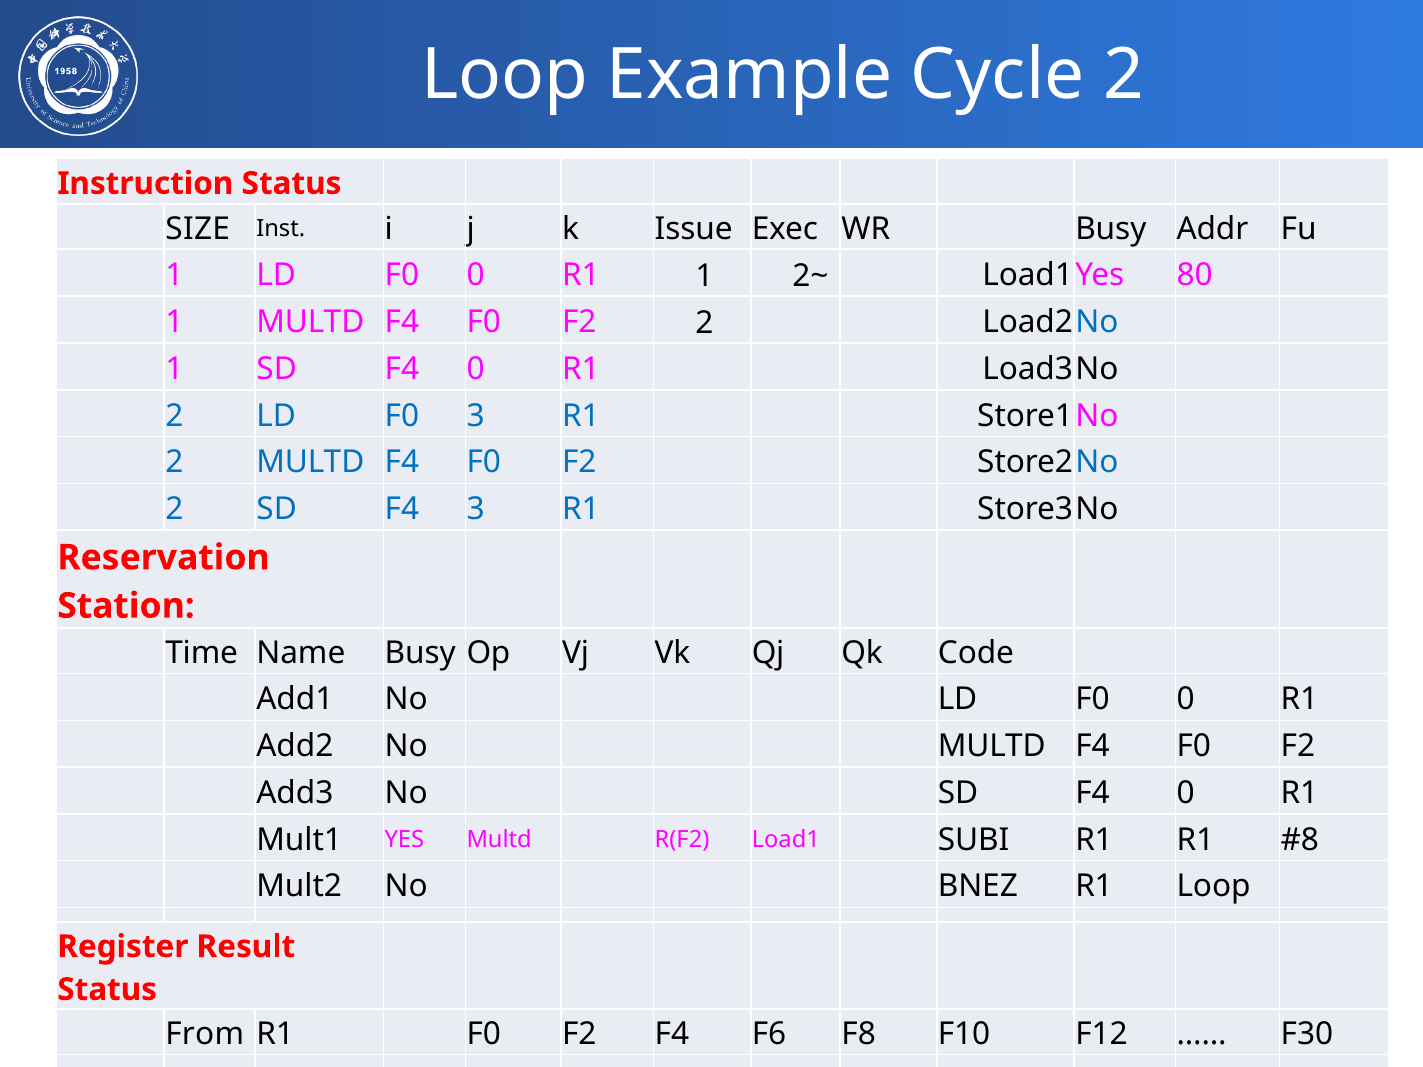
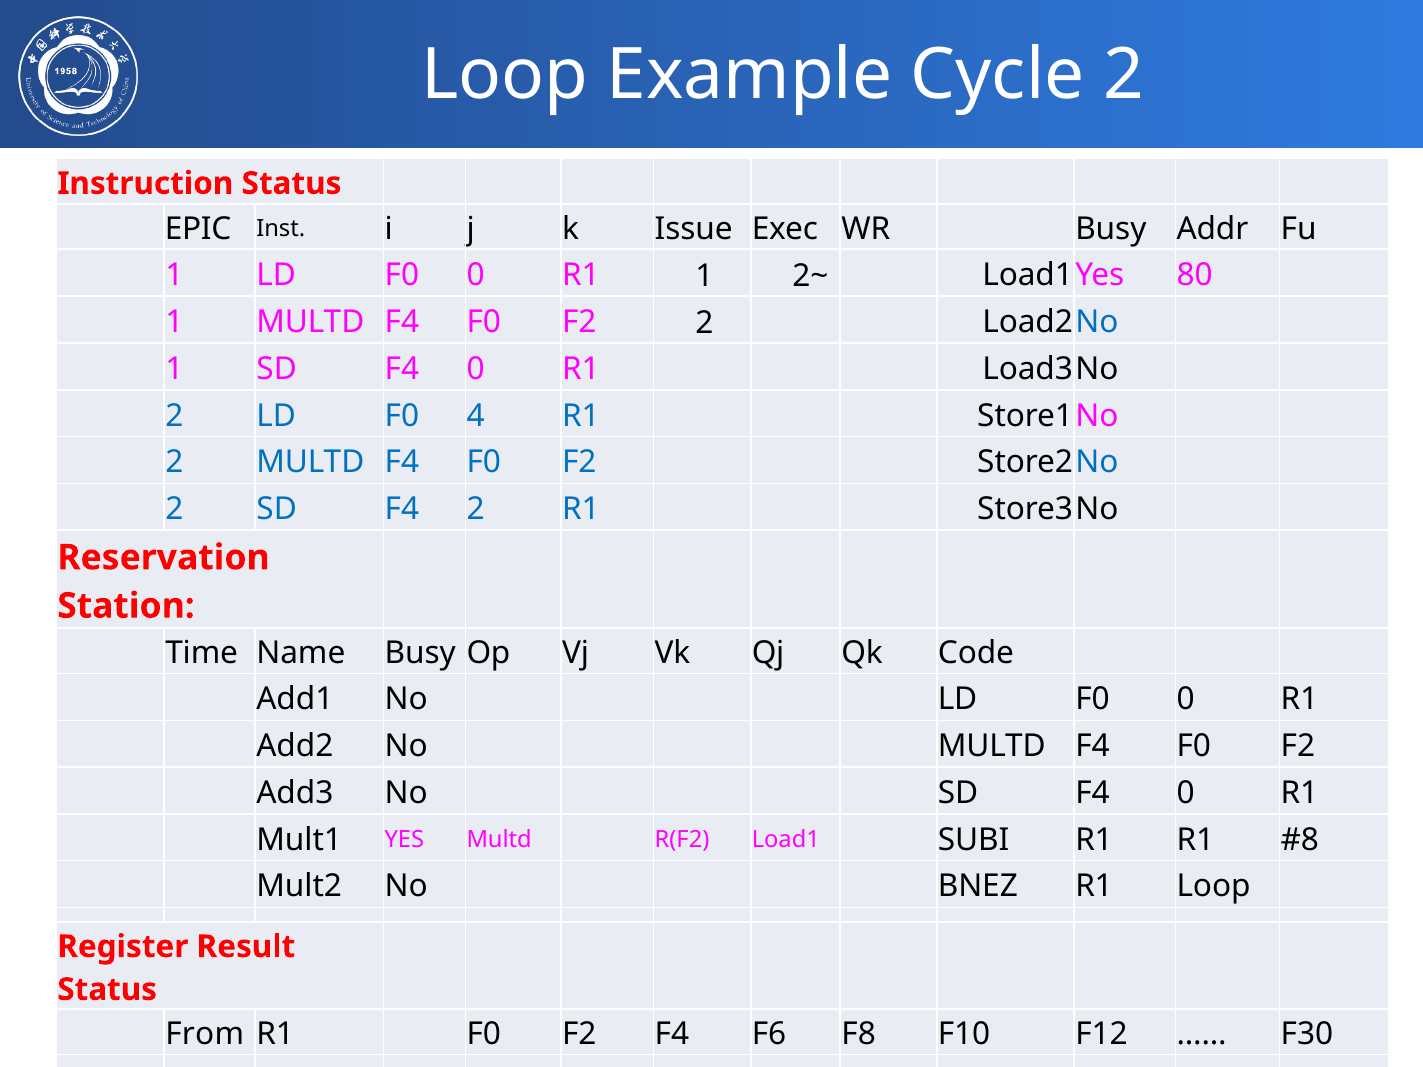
SIZE: SIZE -> EPIC (198, 229)
F0 3: 3 -> 4 (476, 416)
F4 3: 3 -> 2 (476, 509)
